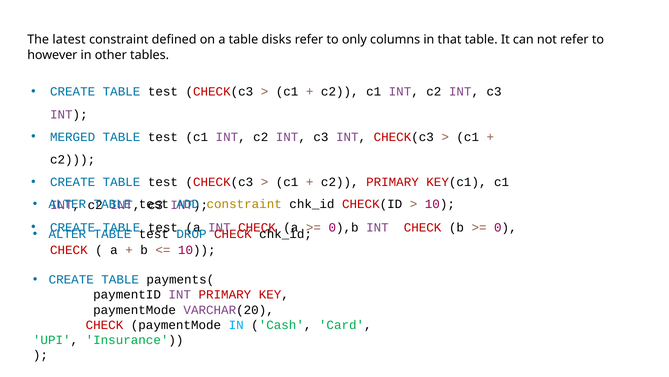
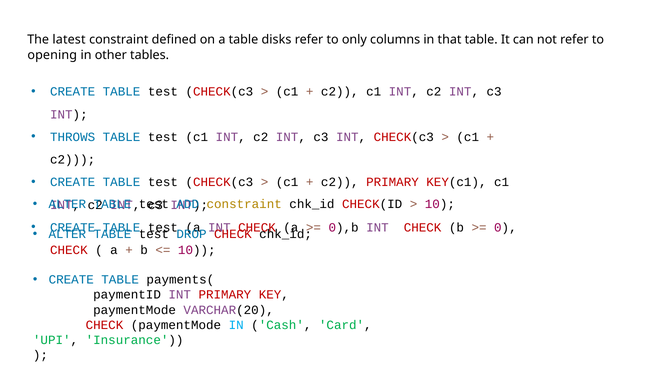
however: however -> opening (52, 55)
MERGED: MERGED -> THROWS (73, 137)
